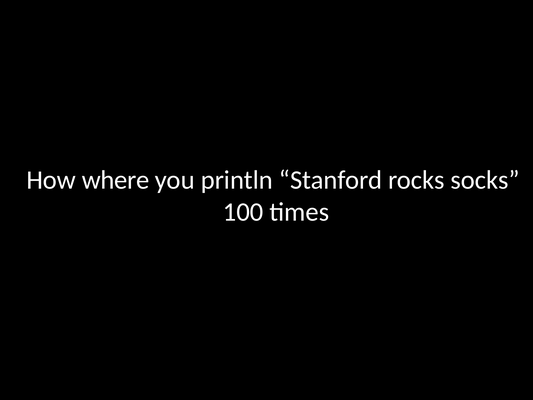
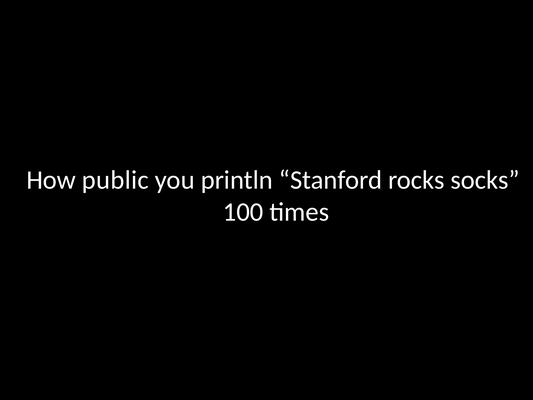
where: where -> public (115, 180)
